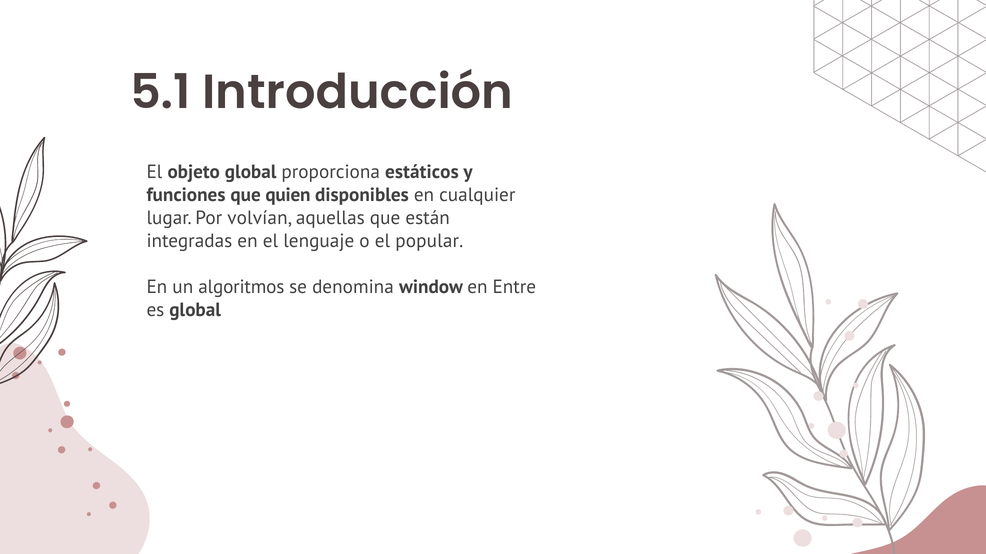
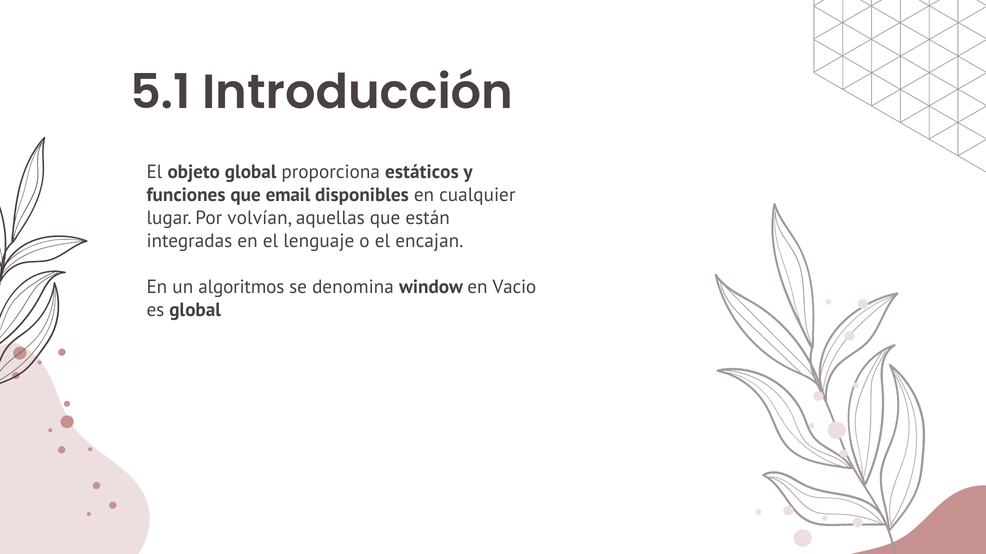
quien: quien -> email (288, 195)
popular: popular -> encajan (429, 241)
Entre: Entre -> Vacio (514, 287)
